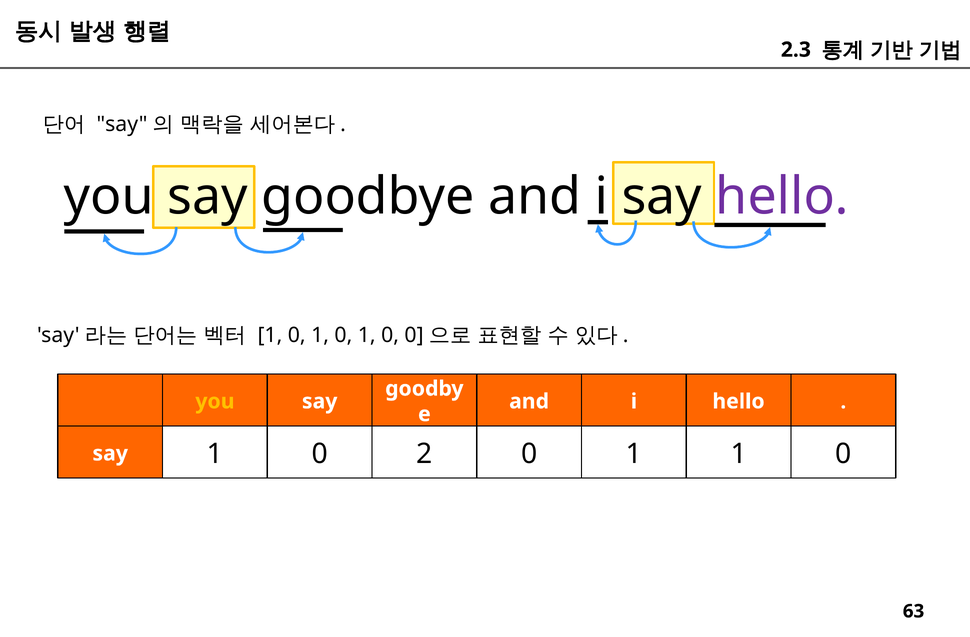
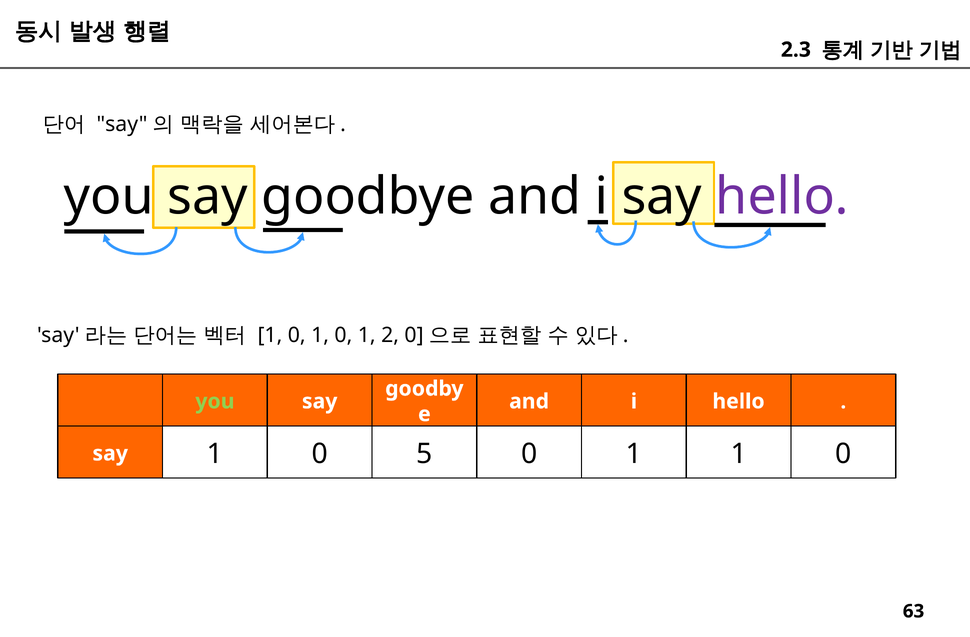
0: 0 -> 2 (390, 335)
you colour: yellow -> light green (215, 401)
2: 2 -> 5 (424, 454)
